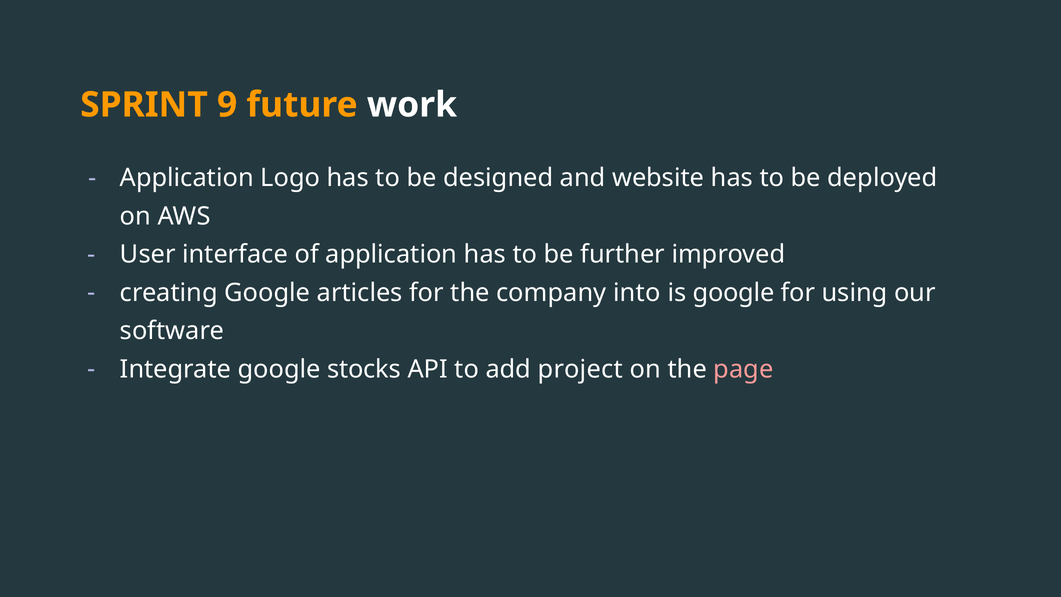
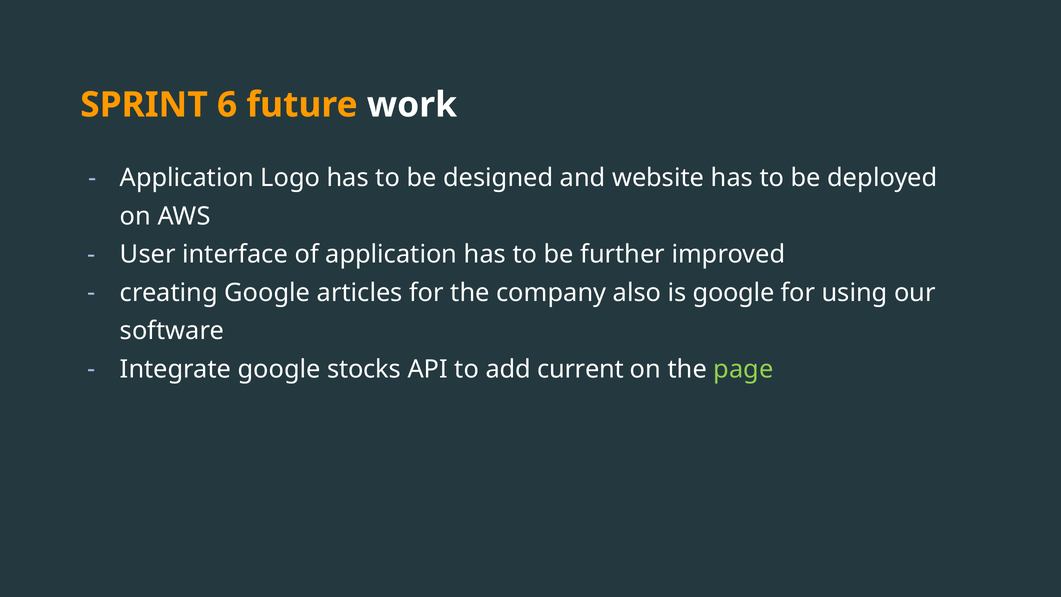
9: 9 -> 6 (227, 105)
into: into -> also (637, 293)
project: project -> current (581, 369)
page colour: pink -> light green (743, 369)
